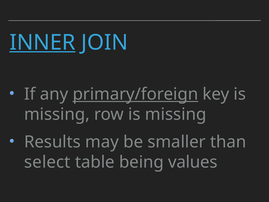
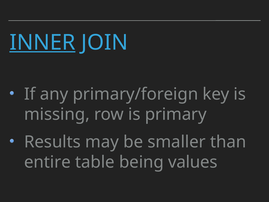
primary/foreign underline: present -> none (135, 94)
row is missing: missing -> primary (176, 114)
select: select -> entire (47, 162)
